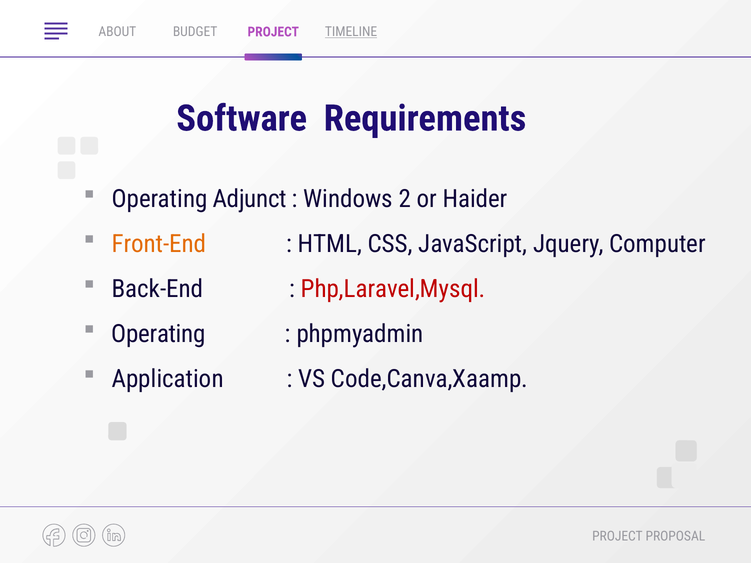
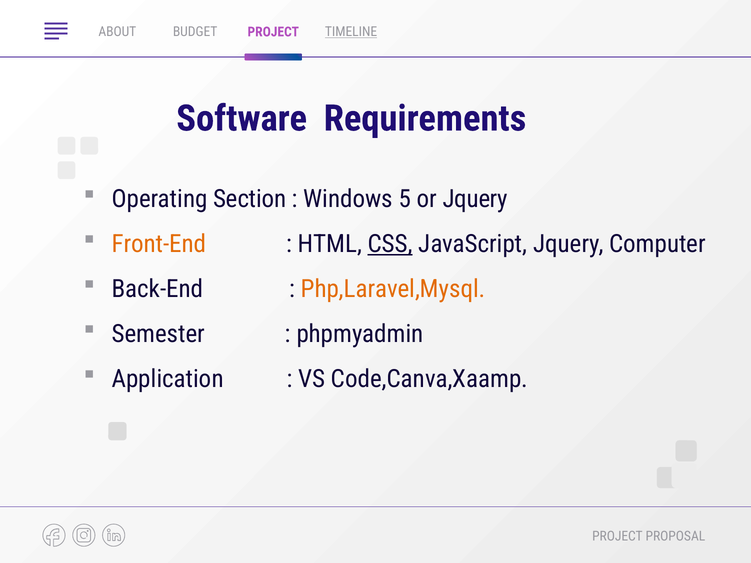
Adjunct: Adjunct -> Section (250, 199)
2: 2 -> 5 (405, 199)
or Haider: Haider -> Jquery (475, 199)
CSS underline: none -> present (390, 244)
Php,Laravel,Mysql colour: red -> orange (393, 289)
Operating: Operating -> Semester (158, 334)
